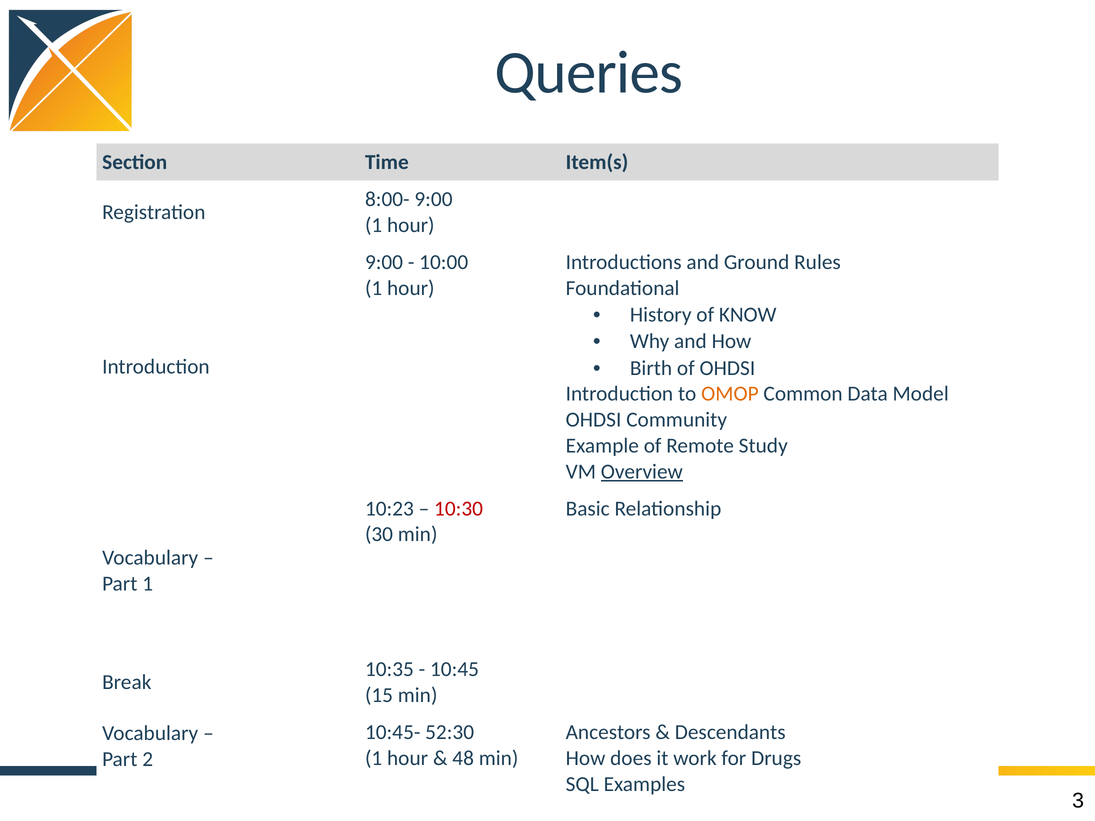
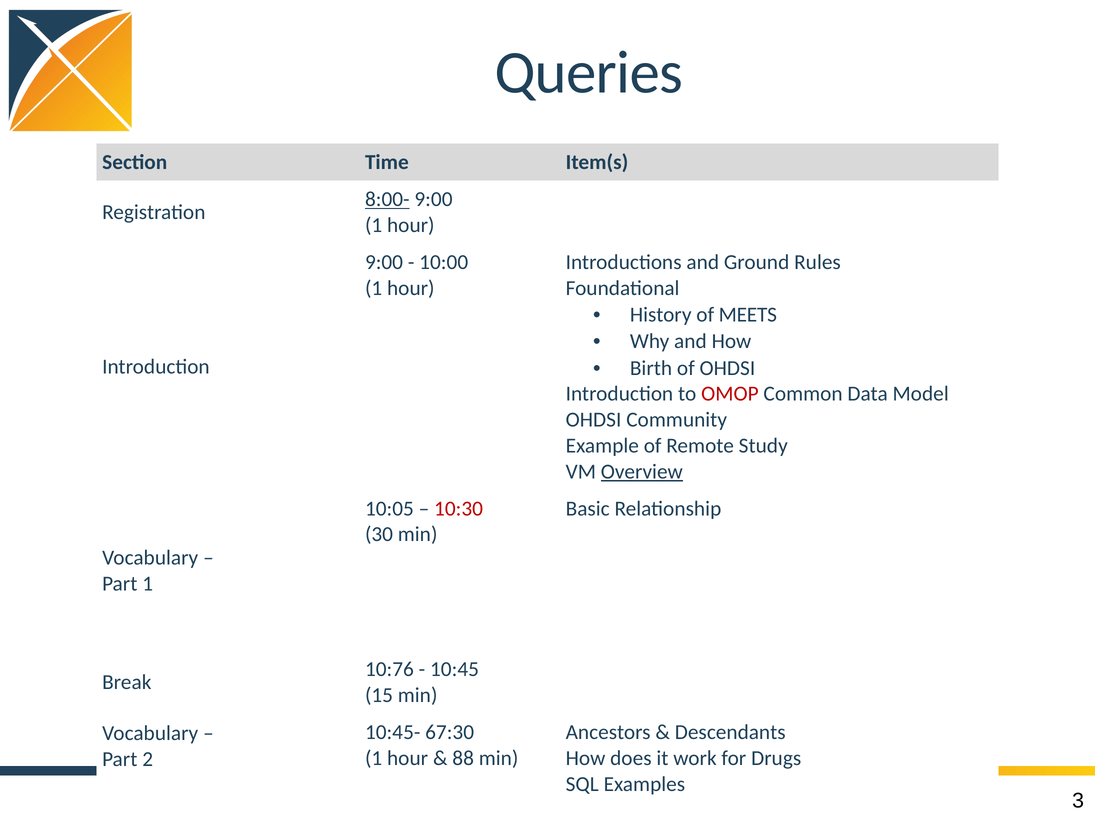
8:00- underline: none -> present (387, 199)
KNOW: KNOW -> MEETS (748, 315)
OMOP colour: orange -> red (730, 394)
10:23: 10:23 -> 10:05 (389, 509)
10:35: 10:35 -> 10:76 (389, 670)
52:30: 52:30 -> 67:30 (450, 732)
48: 48 -> 88 (463, 758)
